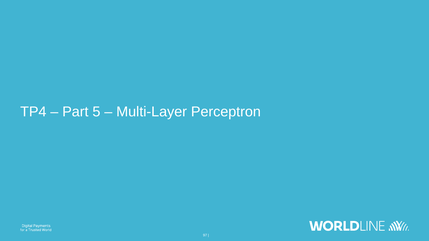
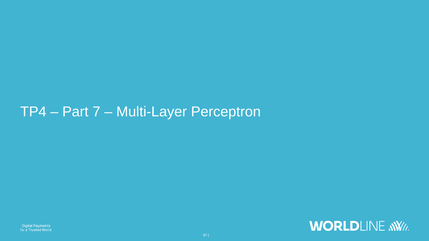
5: 5 -> 7 (96, 112)
